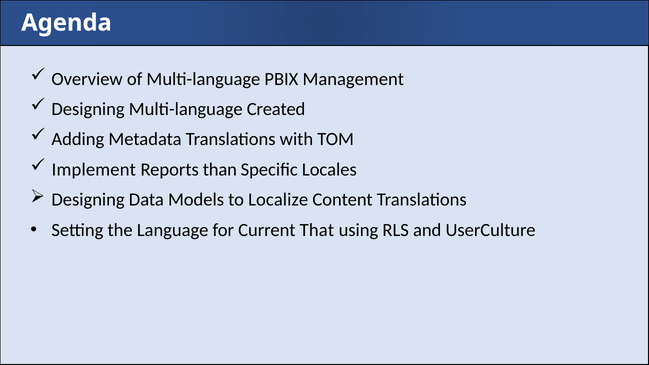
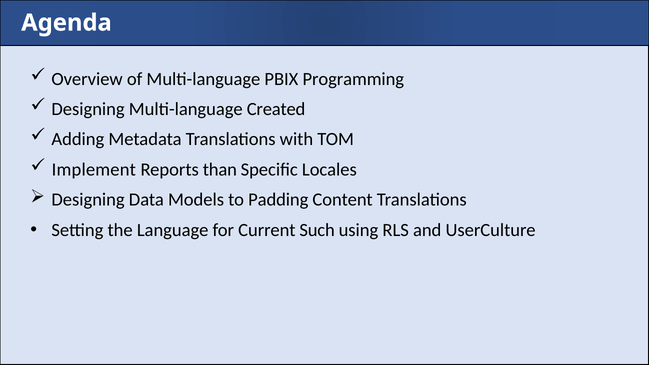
Management: Management -> Programming (353, 79)
Localize: Localize -> Padding (278, 200)
That: That -> Such (317, 230)
